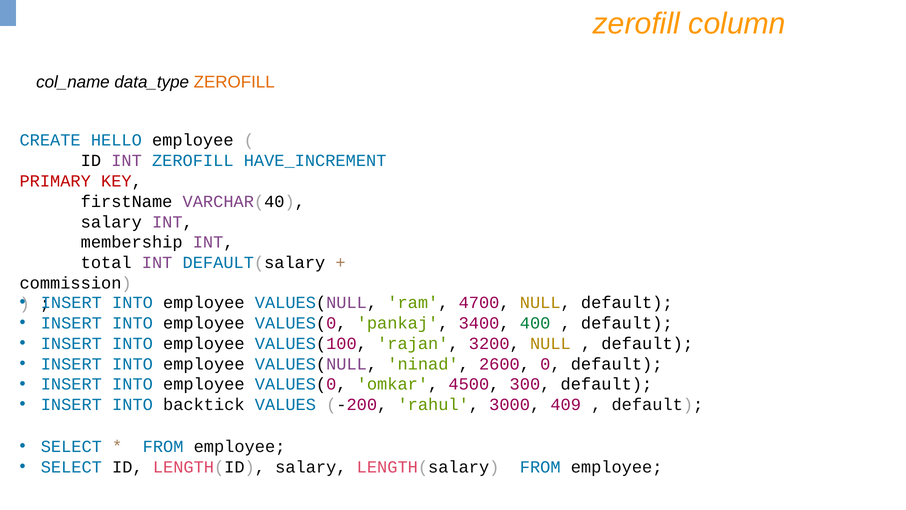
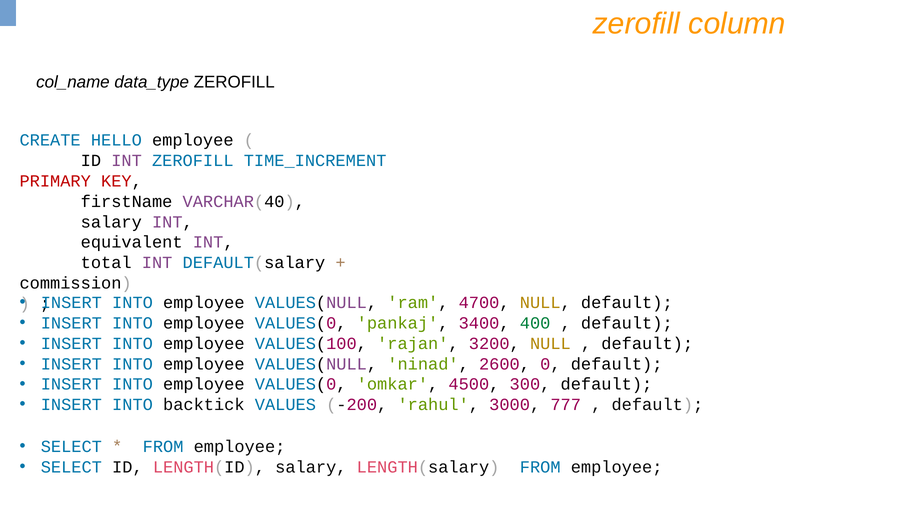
ZEROFILL colour: orange -> black (234, 82)
HAVE_INCREMENT: HAVE_INCREMENT -> TIME_INCREMENT (315, 161)
membership: membership -> equivalent (132, 242)
409: 409 -> 777 (566, 404)
